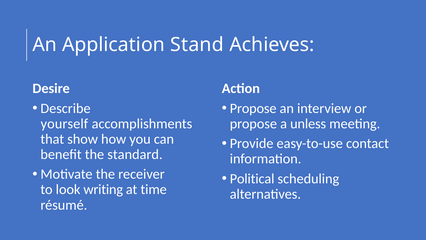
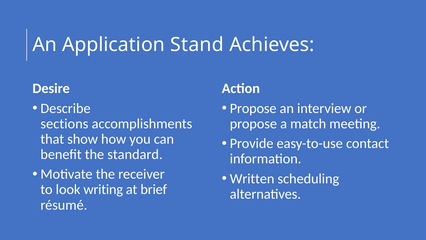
yourself: yourself -> sections (64, 124)
unless: unless -> match (308, 124)
Political: Political -> Written (252, 178)
time: time -> brief (154, 189)
